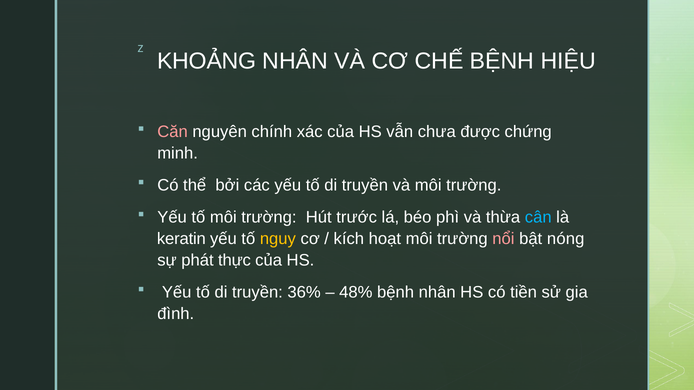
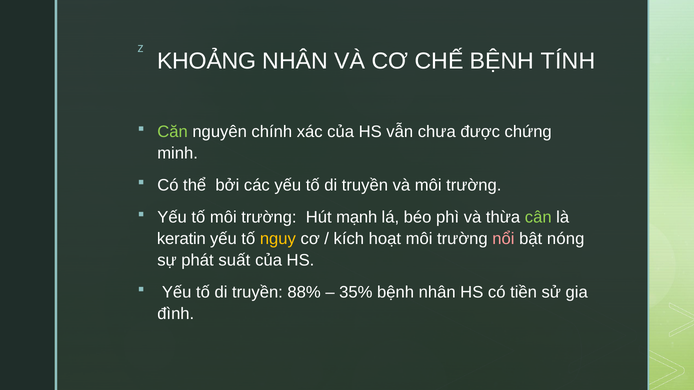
HIỆU: HIỆU -> TÍNH (568, 61)
Căn colour: pink -> light green (173, 132)
trước: trước -> mạnh (357, 217)
cân colour: light blue -> light green (538, 217)
thực: thực -> suất (234, 260)
36%: 36% -> 88% (304, 292)
48%: 48% -> 35% (356, 292)
